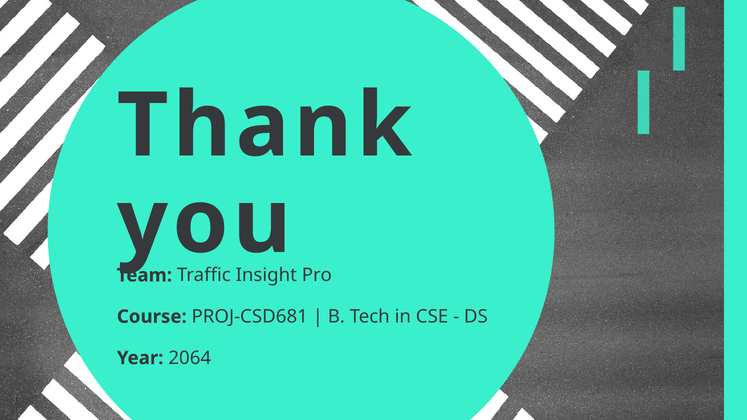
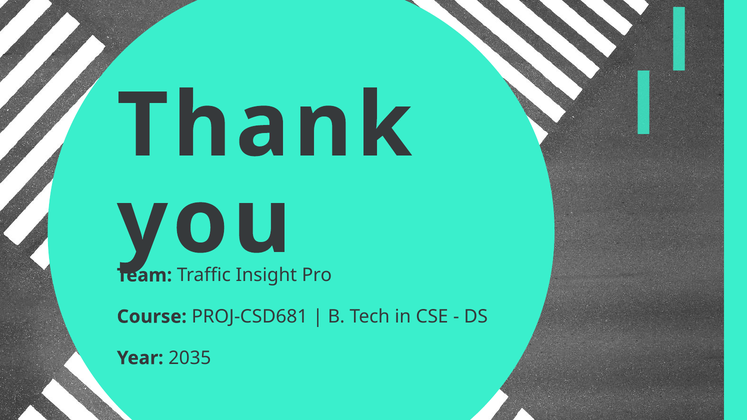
2064: 2064 -> 2035 (190, 358)
